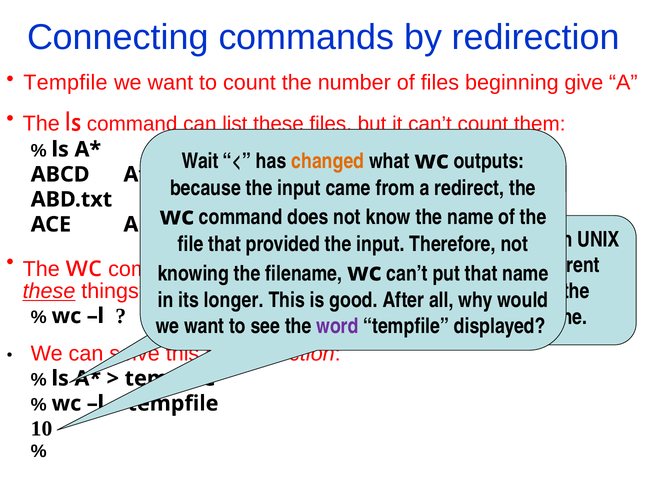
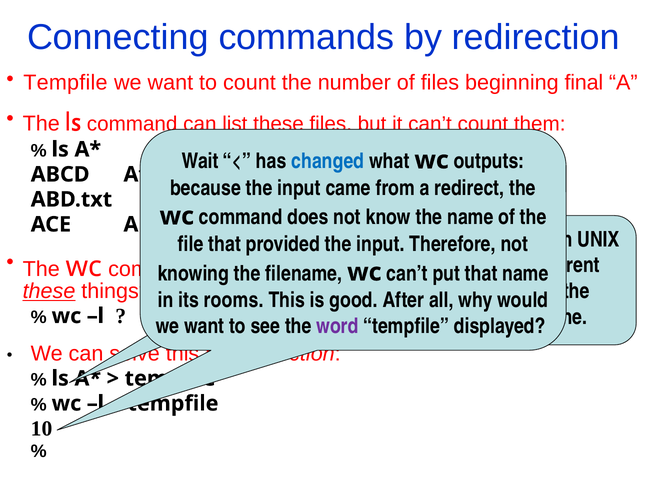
give: give -> final (584, 83)
changed colour: orange -> blue (328, 161)
longer: longer -> rooms (234, 300)
